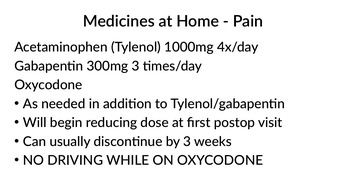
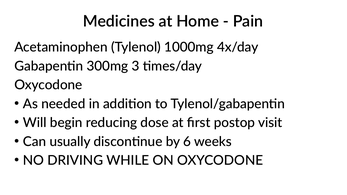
by 3: 3 -> 6 (187, 142)
